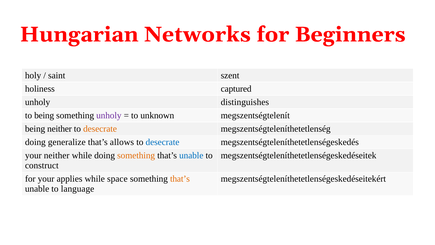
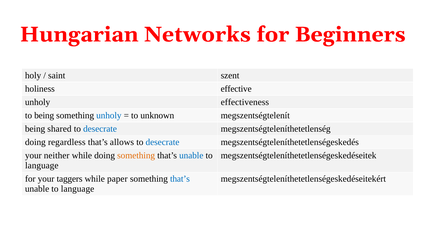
captured: captured -> effective (236, 89)
distinguishes: distinguishes -> effectiveness (245, 102)
unholy colour: purple -> blue (109, 115)
being neither: neither -> shared (59, 129)
desecrate colour: orange -> blue (100, 129)
generalize: generalize -> regardless (67, 142)
construct: construct -> language (42, 165)
applies: applies -> taggers (70, 179)
space: space -> paper (117, 179)
that’s colour: orange -> blue (180, 179)
